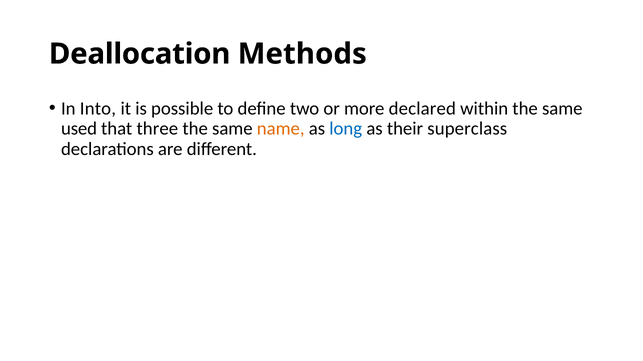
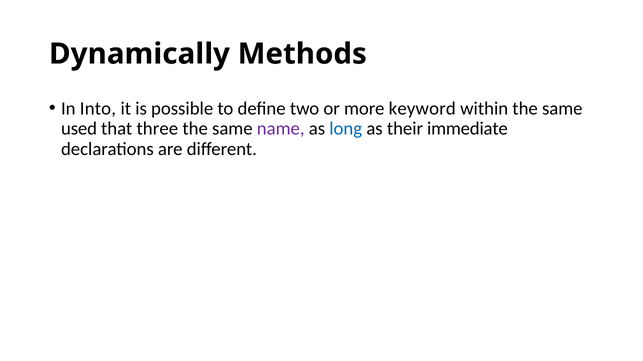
Deallocation: Deallocation -> Dynamically (139, 54)
declared: declared -> keyword (422, 109)
name colour: orange -> purple (281, 129)
superclass: superclass -> immediate (467, 129)
